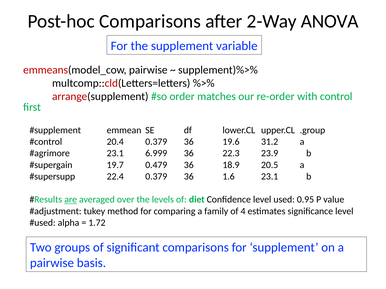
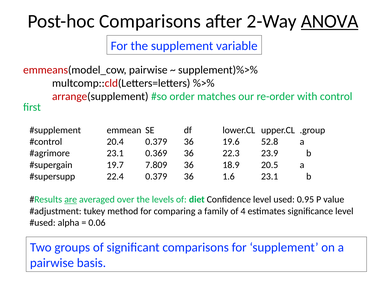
ANOVA underline: none -> present (330, 21)
31.2: 31.2 -> 52.8 (270, 142)
6.999: 6.999 -> 0.369 (156, 154)
0.479: 0.479 -> 7.809 (156, 165)
1.72: 1.72 -> 0.06 (97, 223)
